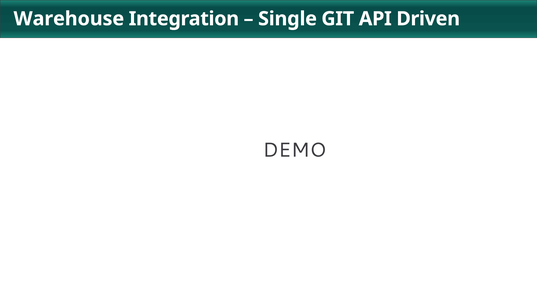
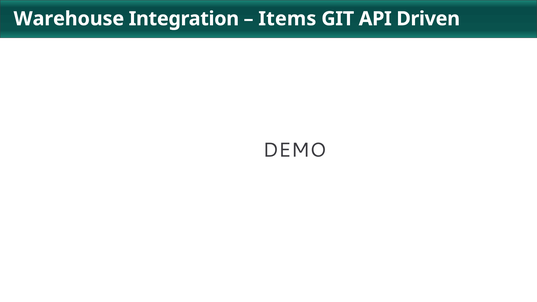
Single: Single -> Items (287, 19)
